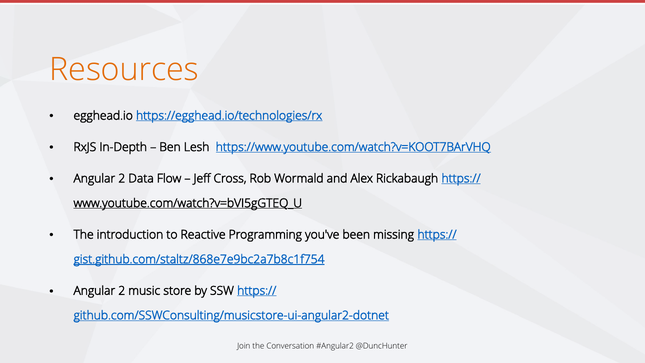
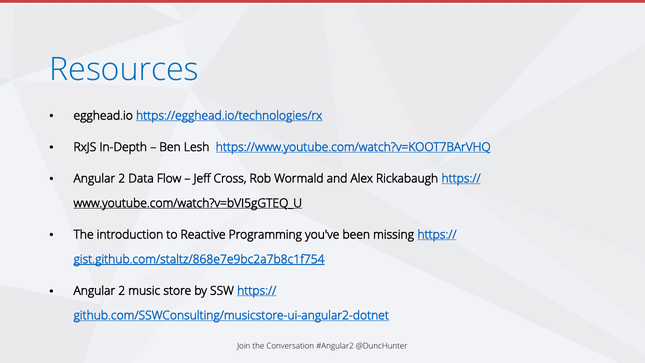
Resources colour: orange -> blue (124, 70)
